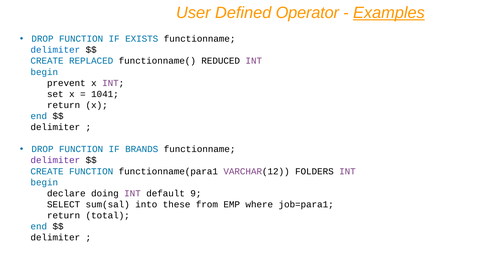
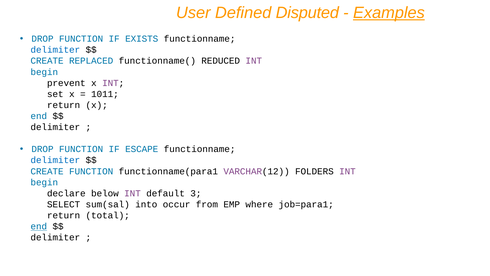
Operator: Operator -> Disputed (307, 13)
1041: 1041 -> 1011 (105, 94)
BRANDS: BRANDS -> ESCAPE (142, 149)
delimiter colour: purple -> blue (55, 160)
doing: doing -> below (105, 193)
9: 9 -> 3 (196, 193)
these: these -> occur (177, 204)
end underline: none -> present (39, 226)
